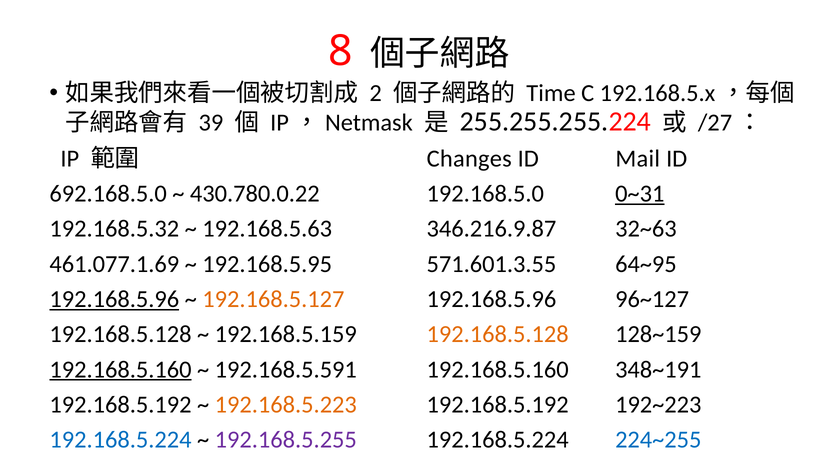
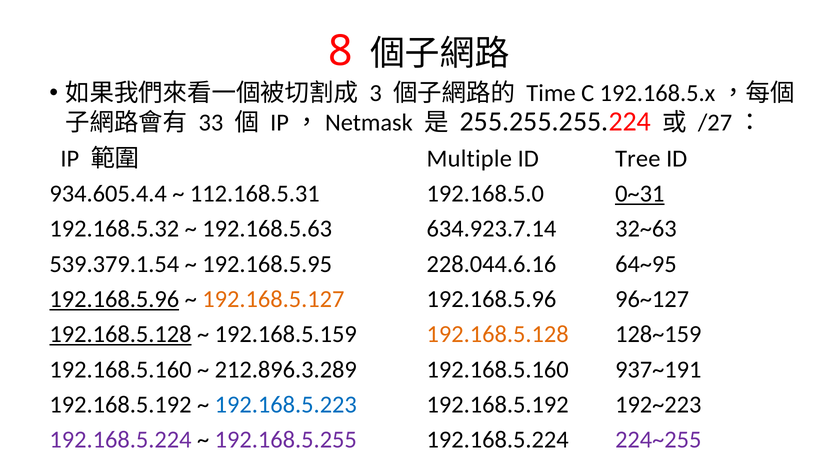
2: 2 -> 3 (376, 93)
39: 39 -> 33 (211, 123)
Changes: Changes -> Multiple (469, 158)
Mail: Mail -> Tree (638, 158)
692.168.5.0: 692.168.5.0 -> 934.605.4.4 (108, 194)
430.780.0.22: 430.780.0.22 -> 112.168.5.31 (255, 194)
346.216.9.87: 346.216.9.87 -> 634.923.7.14 (491, 229)
461.077.1.69: 461.077.1.69 -> 539.379.1.54 (114, 264)
571.601.3.55: 571.601.3.55 -> 228.044.6.16 (491, 264)
192.168.5.128 underline: none -> present (121, 334)
192.168.5.160 underline: present -> none (121, 369)
192.168.5.591: 192.168.5.591 -> 212.896.3.289 (286, 369)
348~191: 348~191 -> 937~191 (658, 369)
192.168.5.223 colour: orange -> blue (286, 404)
192.168.5.224 colour: blue -> purple (121, 439)
224~255 colour: blue -> purple (658, 439)
